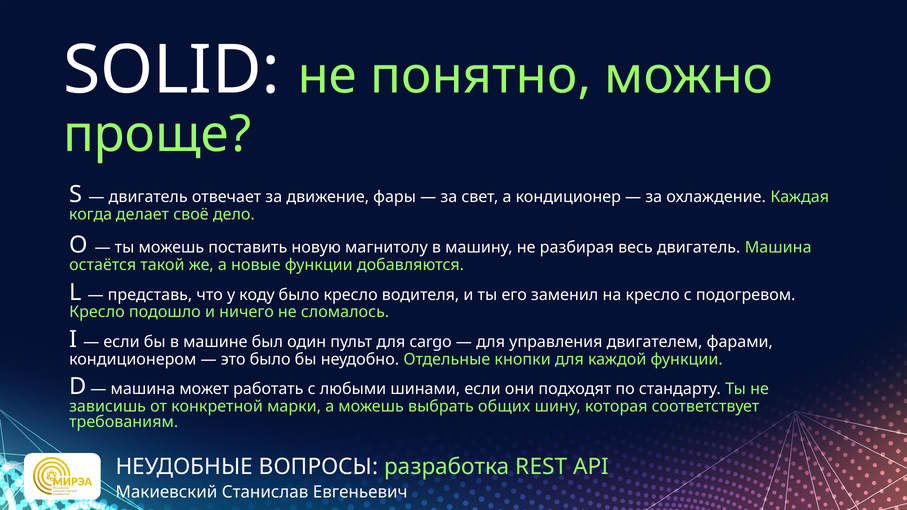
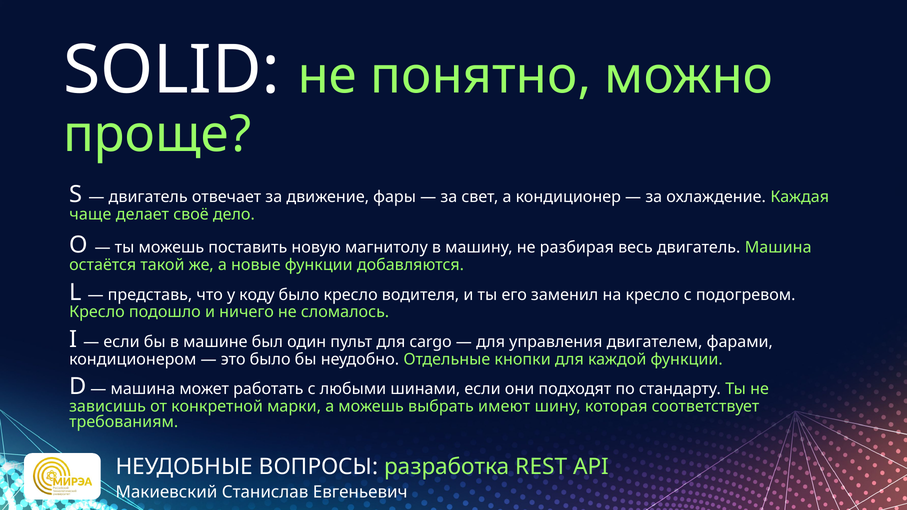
когда: когда -> чаще (90, 214)
общих: общих -> имеют (504, 406)
